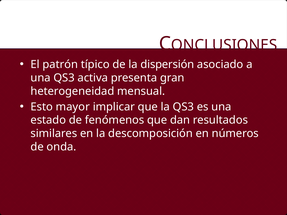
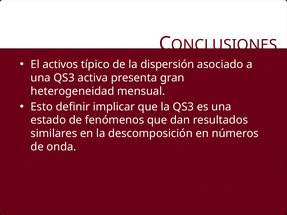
patrón: patrón -> activos (60, 65)
mayor: mayor -> definir (73, 107)
